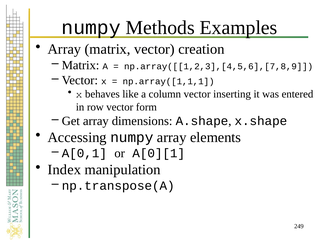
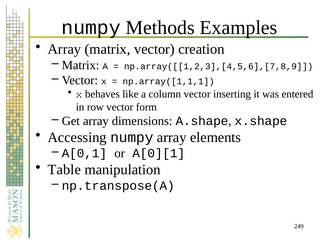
Index: Index -> Table (64, 170)
